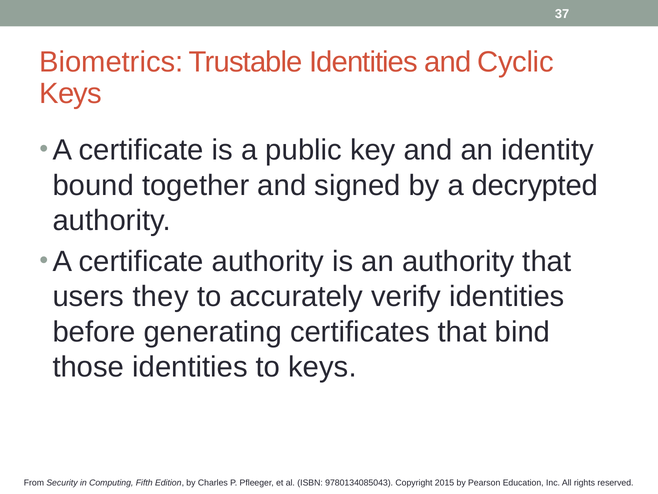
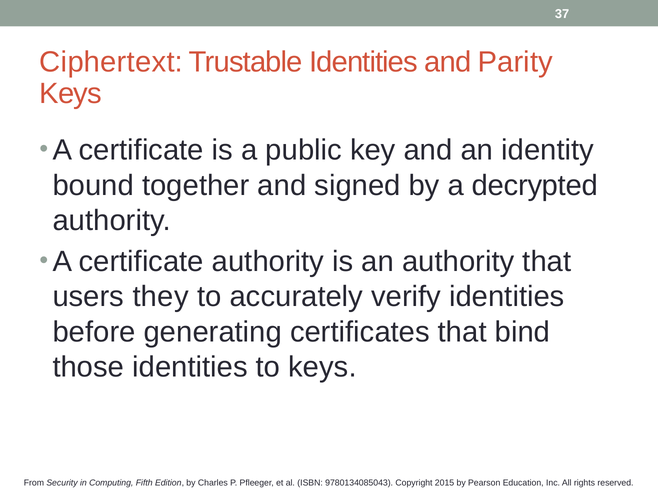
Biometrics: Biometrics -> Ciphertext (111, 62)
Cyclic: Cyclic -> Parity (515, 62)
